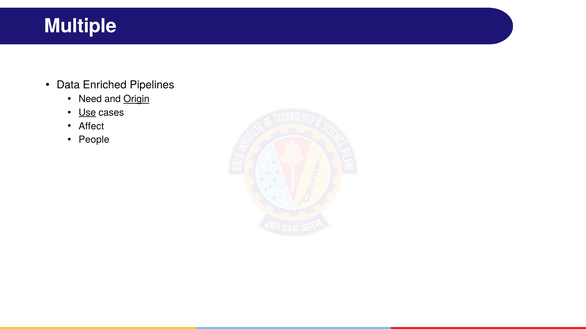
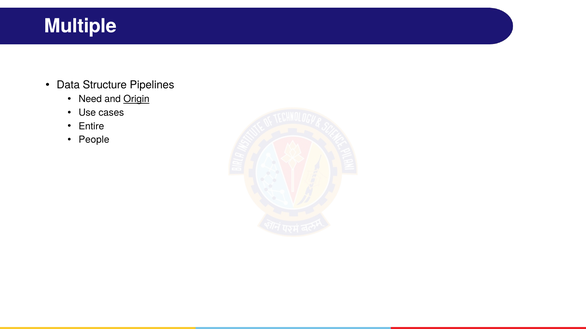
Enriched: Enriched -> Structure (105, 85)
Use underline: present -> none (87, 113)
Affect: Affect -> Entire (91, 126)
